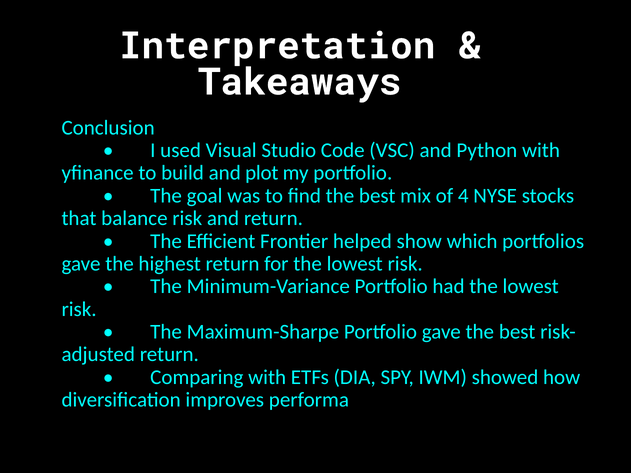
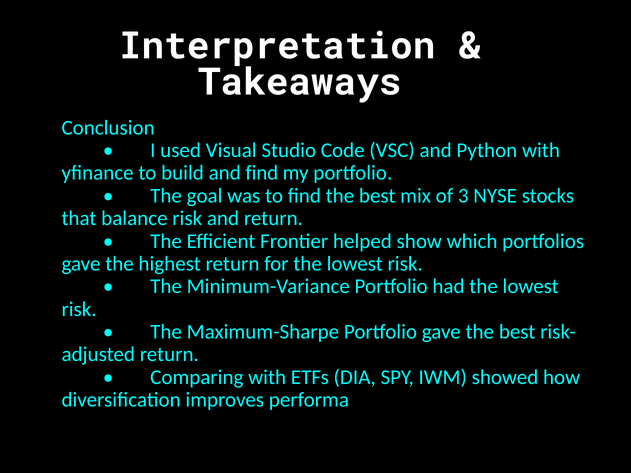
and plot: plot -> find (262, 173)
4: 4 -> 3 (463, 196)
